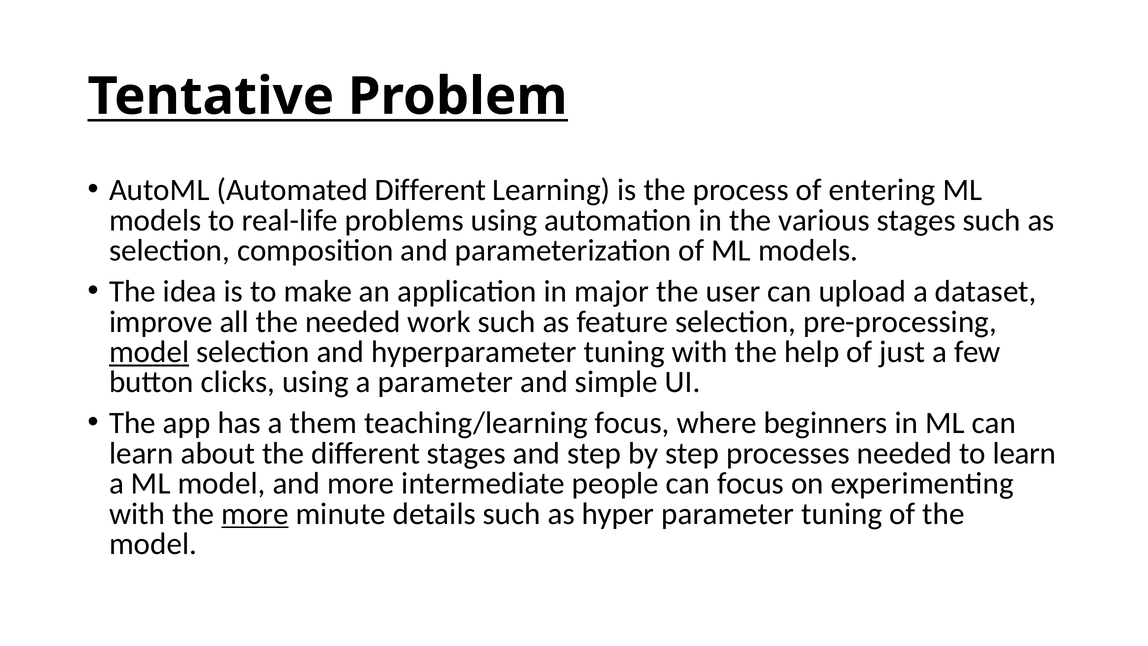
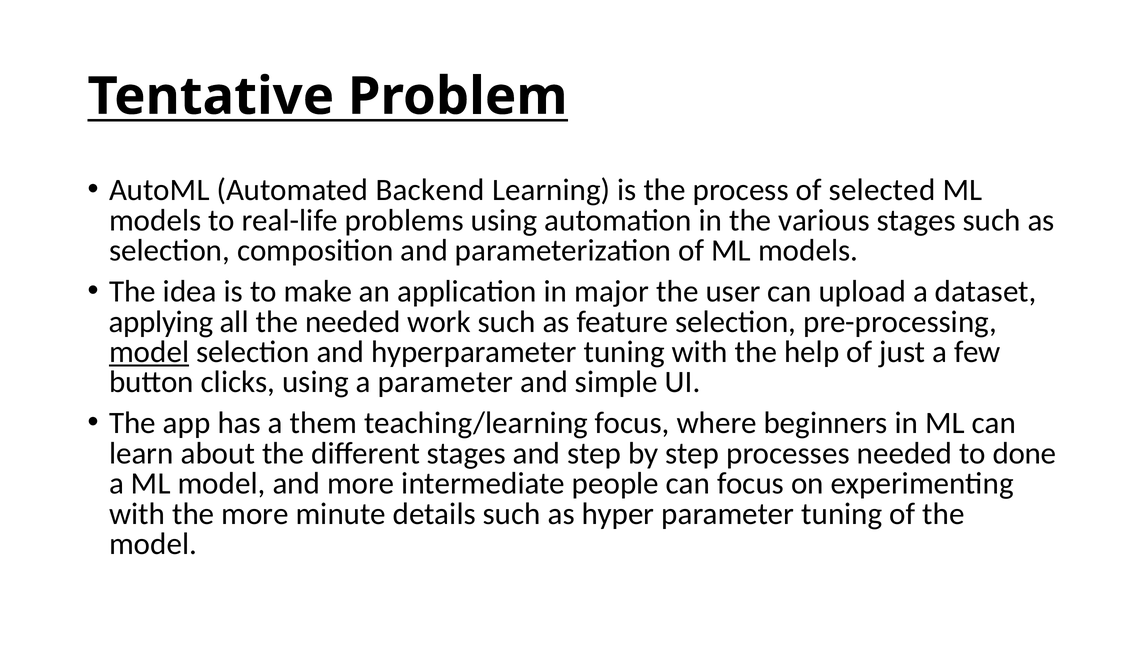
Automated Different: Different -> Backend (430, 190)
entering: entering -> selected (882, 190)
improve: improve -> applying (161, 322)
to learn: learn -> done (1025, 453)
more underline: present -> none (255, 514)
